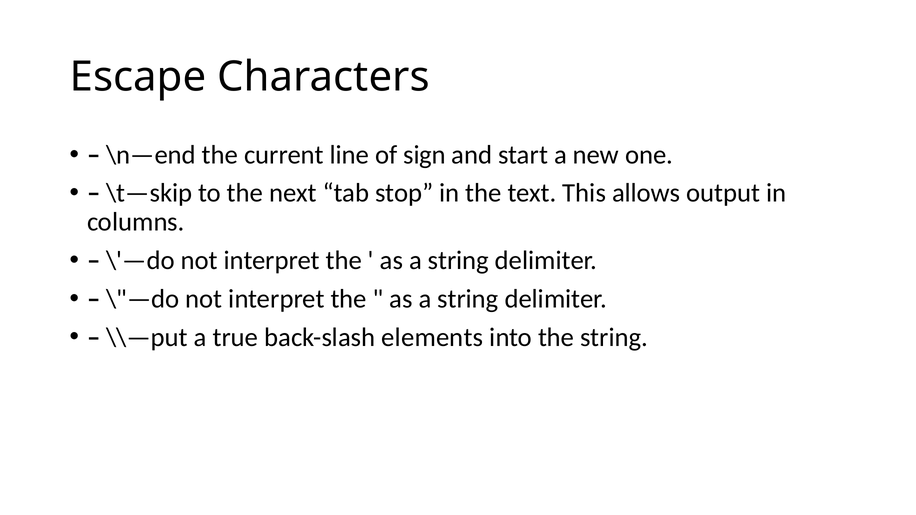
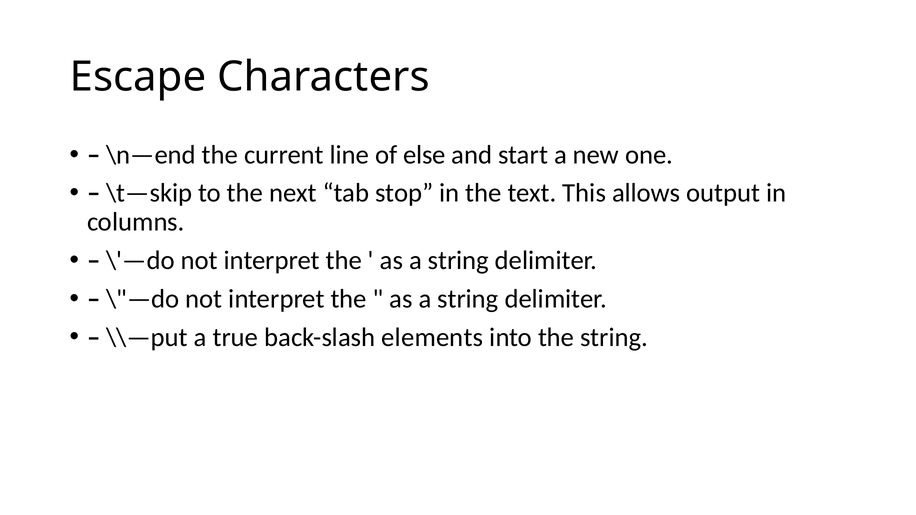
sign: sign -> else (425, 155)
